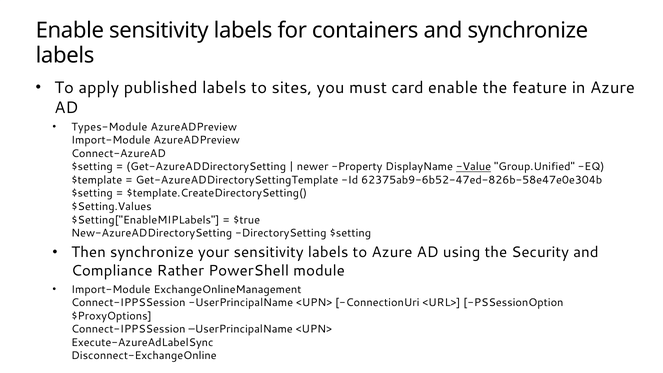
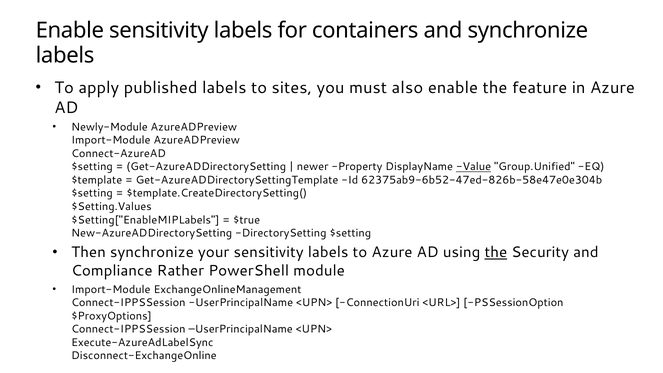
card: card -> also (407, 88)
Types-Module: Types-Module -> Newly-Module (109, 127)
the underline: none -> present (496, 252)
